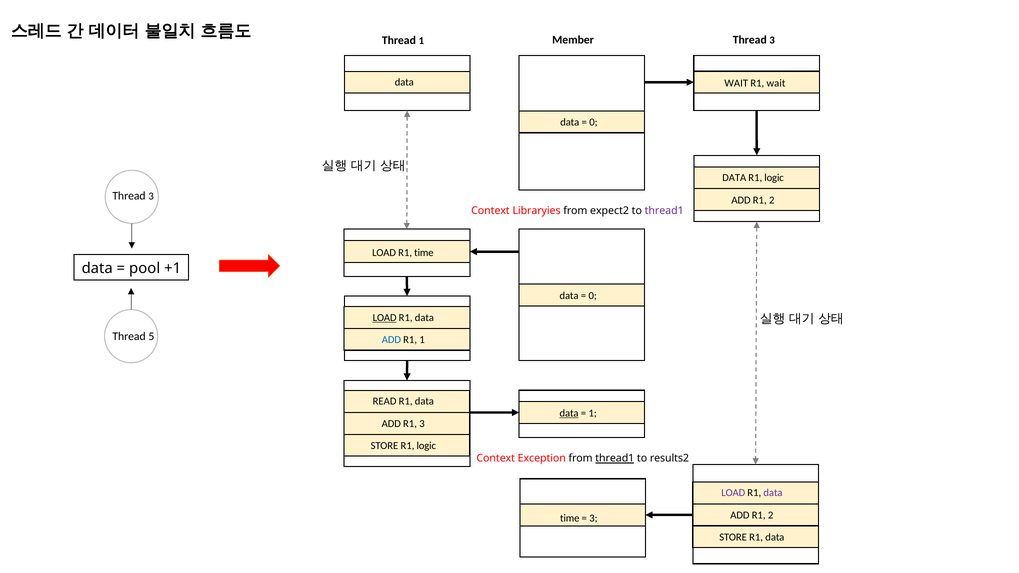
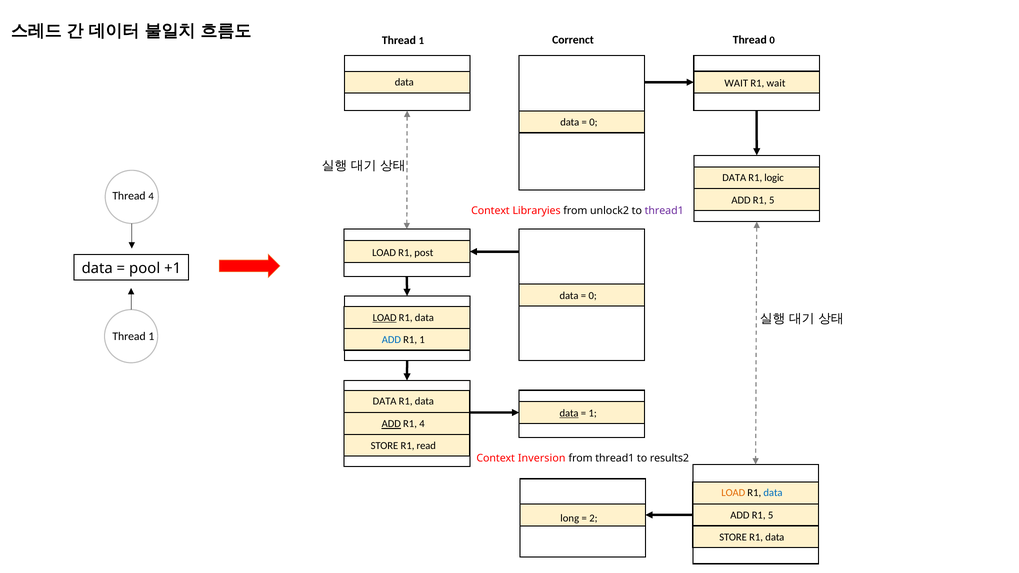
Member: Member -> Correnct (573, 40)
3: 3 -> 0 (772, 40)
3: 3 -> 4 (151, 196)
2: 2 -> 5 (772, 200)
expect2: expect2 -> unlock2 (610, 211)
R1 time: time -> post (424, 253)
5: 5 -> 1 (151, 337)
READ: READ -> DATA (385, 401)
ADD underline: none -> present (391, 424)
R1 3: 3 -> 4 (422, 424)
STORE R1 logic: logic -> read (426, 446)
Exception: Exception -> Inversion (542, 459)
thread1 underline: present -> none (615, 459)
LOAD colour: purple -> orange (733, 493)
data colour: purple -> blue (773, 493)
2: 2 -> 5 (771, 515)
time: time -> long (570, 519)
3: 3 -> 2 (593, 519)
